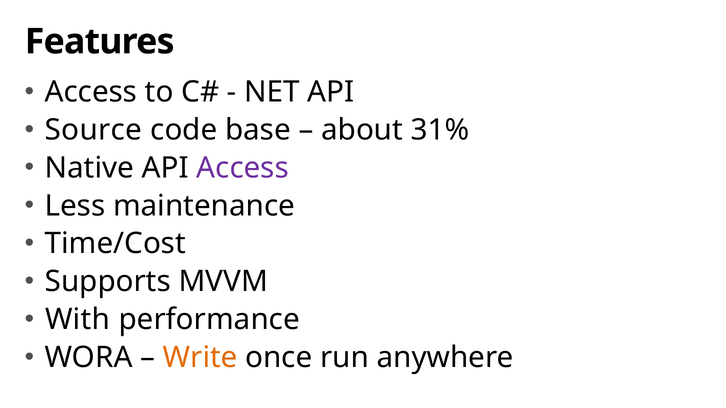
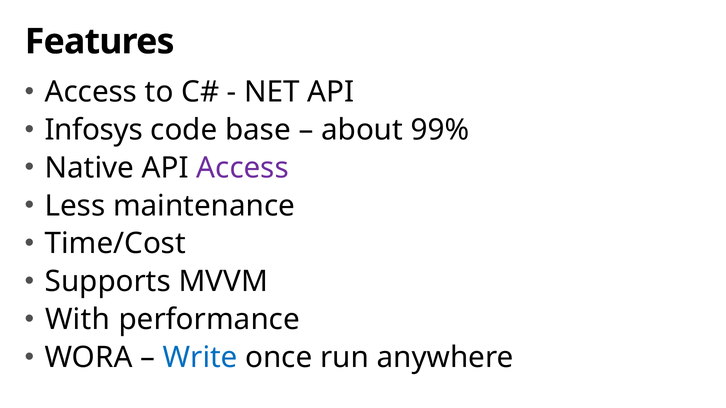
Source: Source -> Infosys (94, 130)
31%: 31% -> 99% (440, 130)
Write colour: orange -> blue (200, 358)
